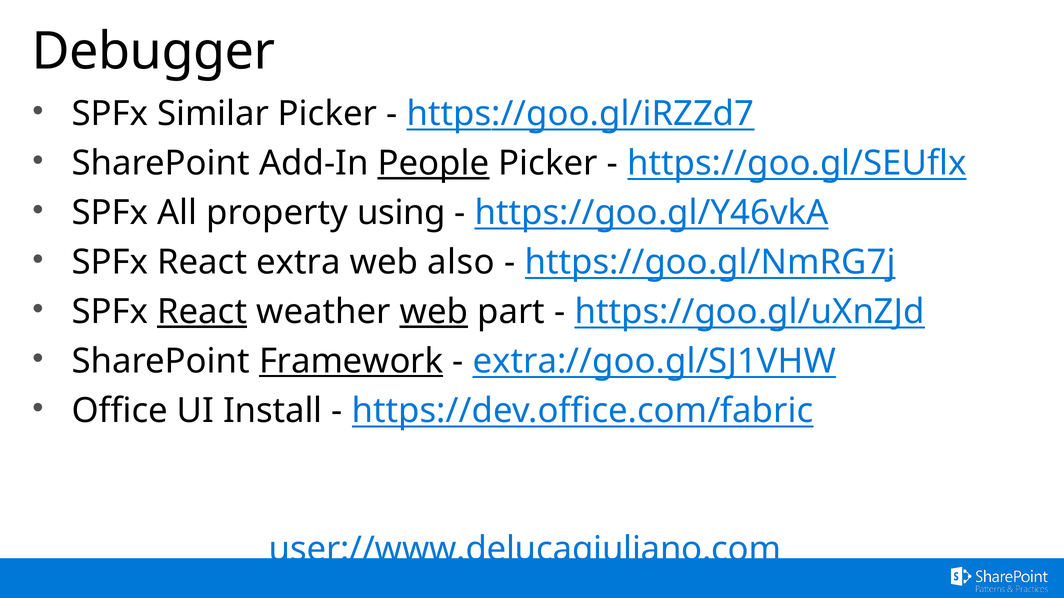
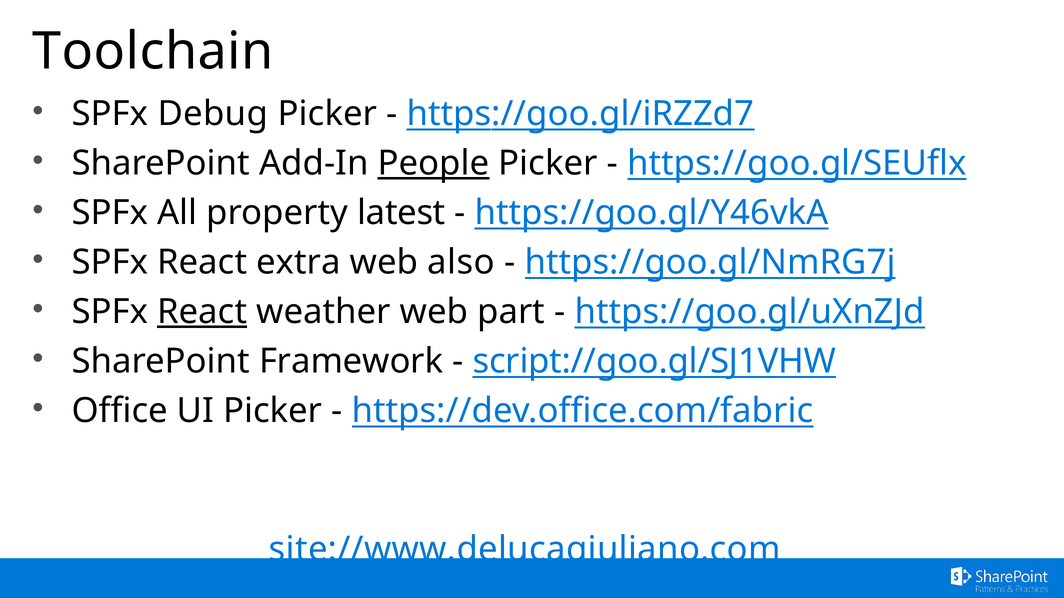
Debugger: Debugger -> Toolchain (153, 52)
Similar: Similar -> Debug (213, 114)
using: using -> latest (401, 213)
web underline: present -> none (434, 312)
Framework underline: present -> none (351, 362)
extra://goo.gl/SJ1VHW: extra://goo.gl/SJ1VHW -> script://goo.gl/SJ1VHW (654, 362)
UI Install: Install -> Picker (273, 411)
user://www.delucagiuliano.com: user://www.delucagiuliano.com -> site://www.delucagiuliano.com (525, 550)
